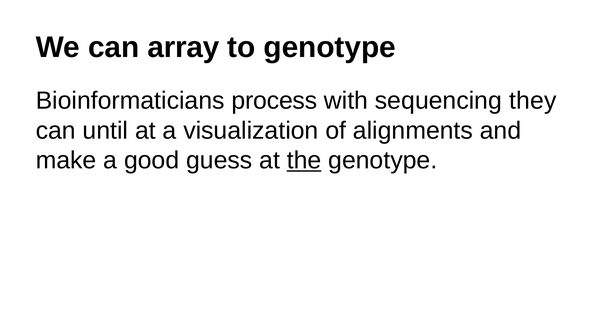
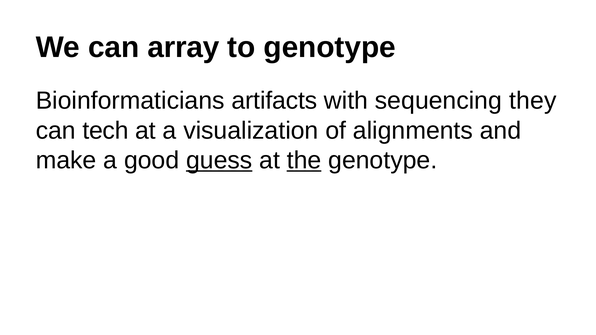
process: process -> artifacts (274, 101)
until: until -> tech (106, 131)
guess underline: none -> present (219, 160)
